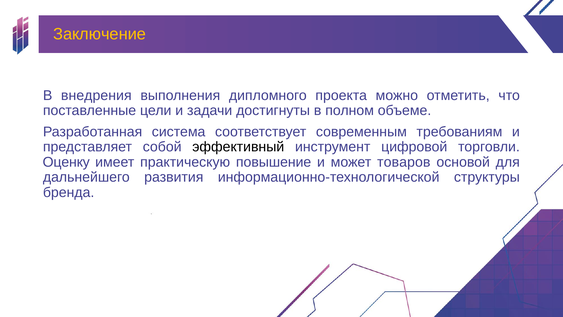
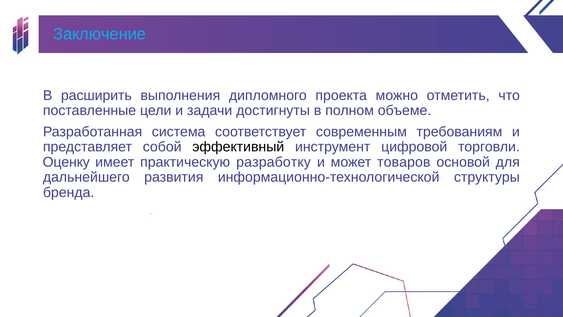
Заключение colour: yellow -> light blue (100, 34)
внедрения: внедрения -> расширить (96, 95)
повышение: повышение -> разработку (274, 162)
